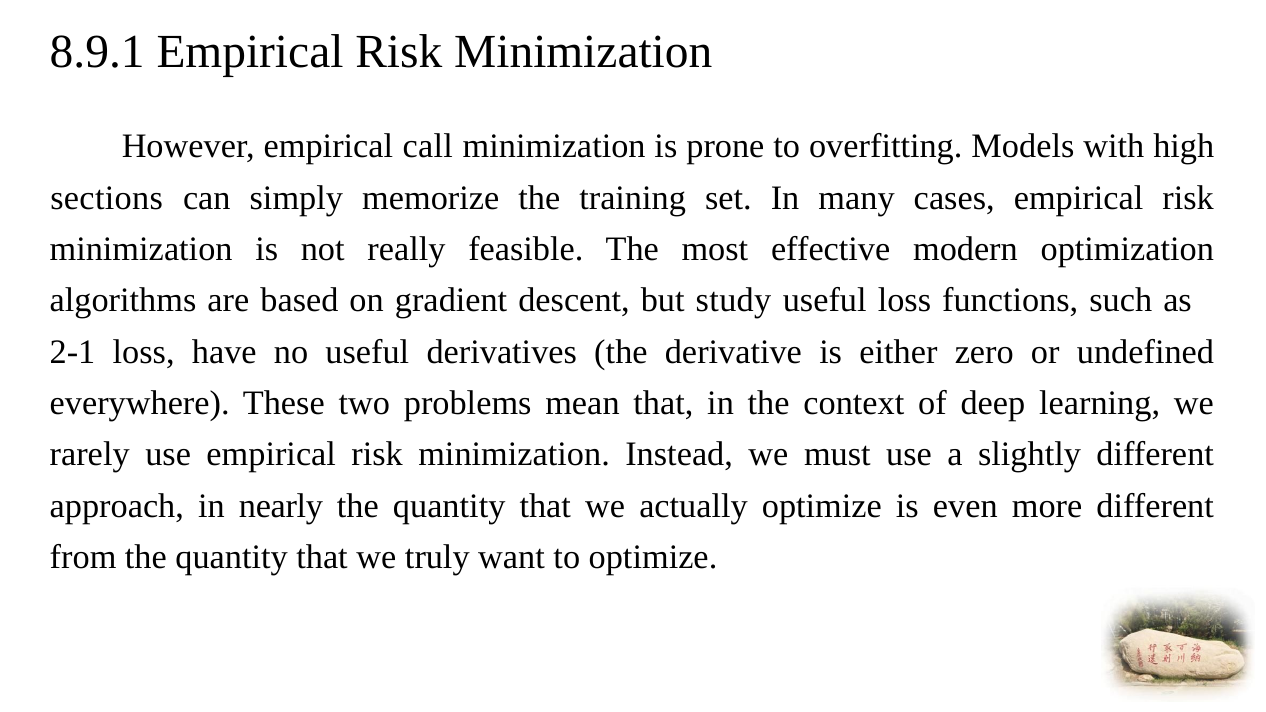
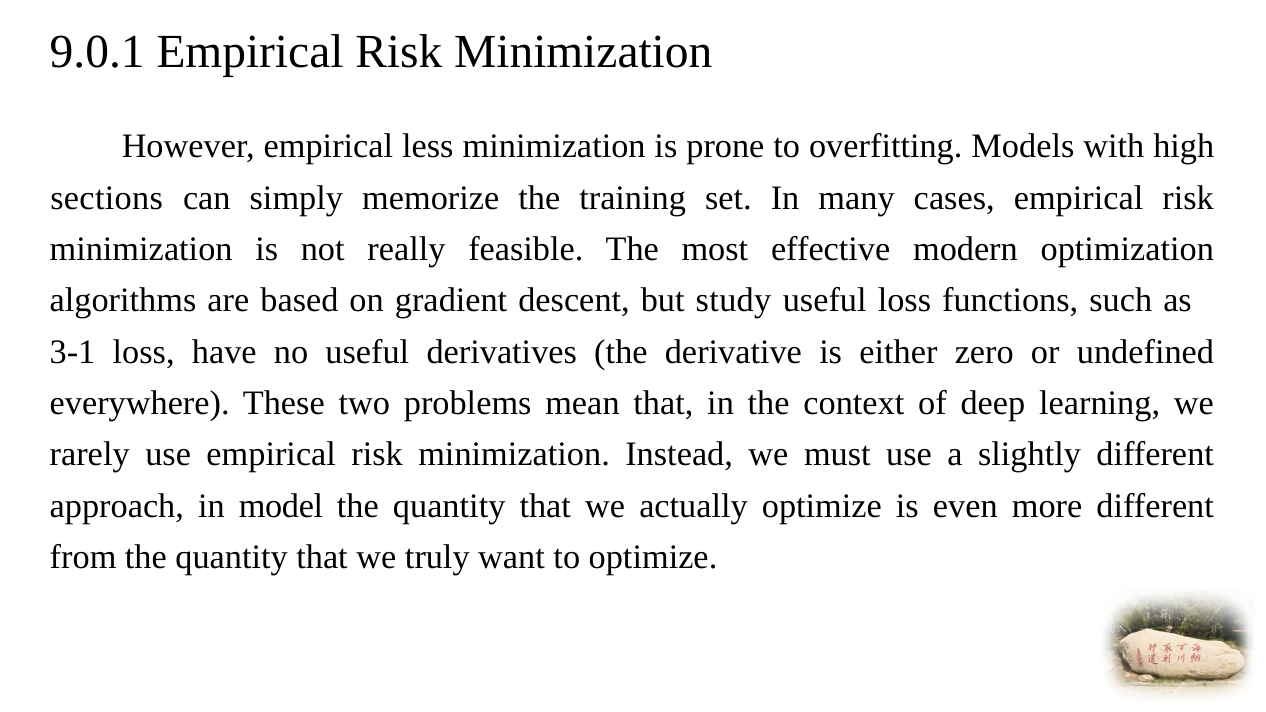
8.9.1: 8.9.1 -> 9.0.1 (97, 51)
call: call -> less (428, 146)
2-1: 2-1 -> 3-1 (73, 352)
nearly: nearly -> model (281, 506)
